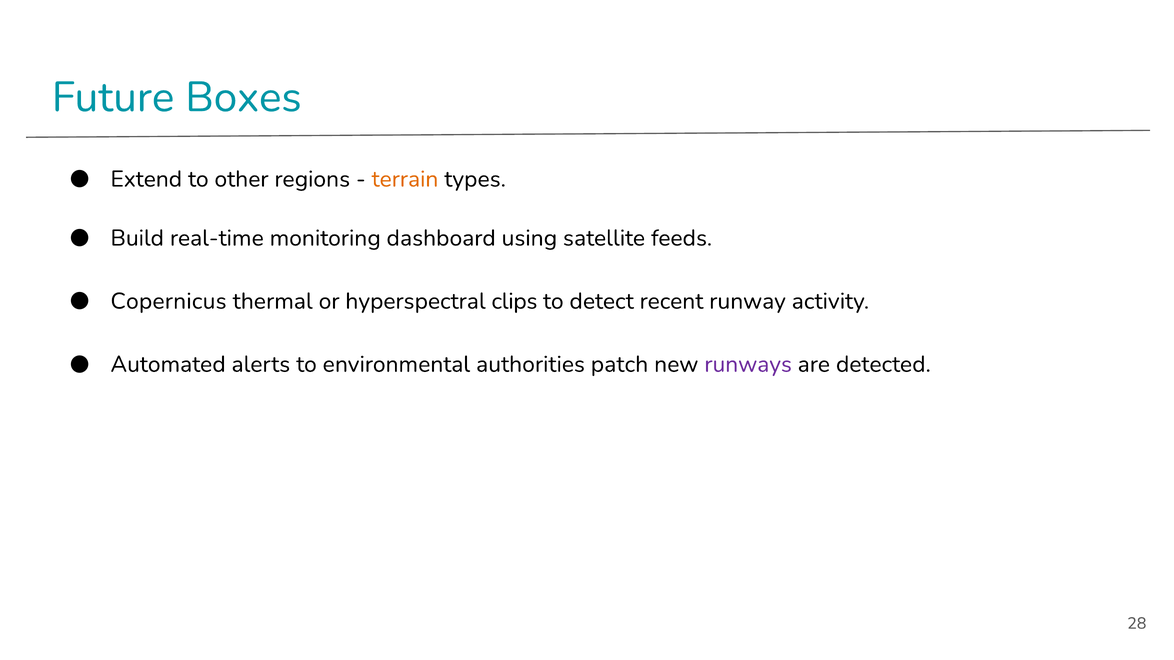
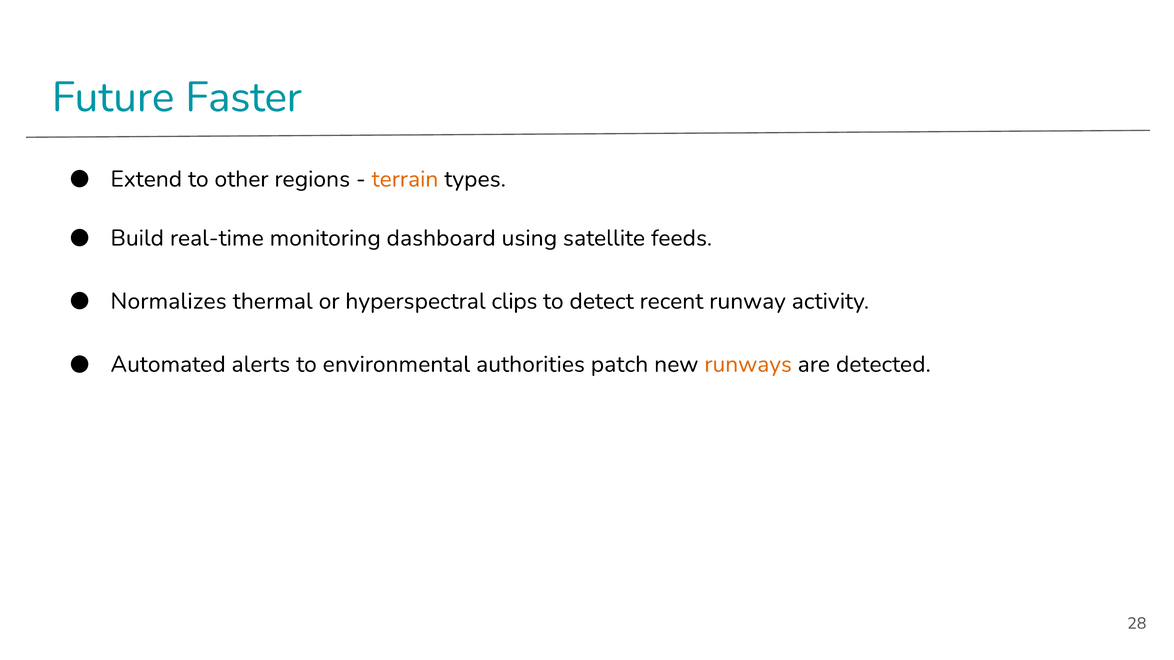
Boxes: Boxes -> Faster (244, 97)
Copernicus: Copernicus -> Normalizes (169, 301)
runways colour: purple -> orange (748, 364)
